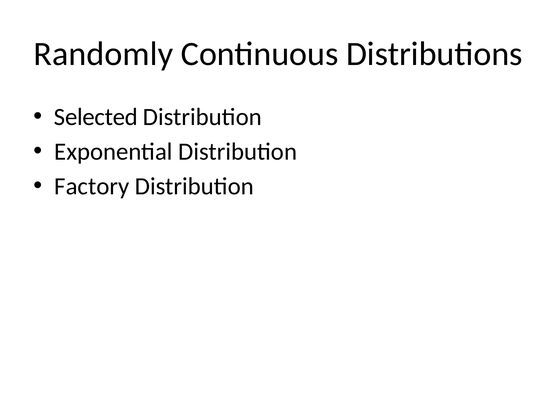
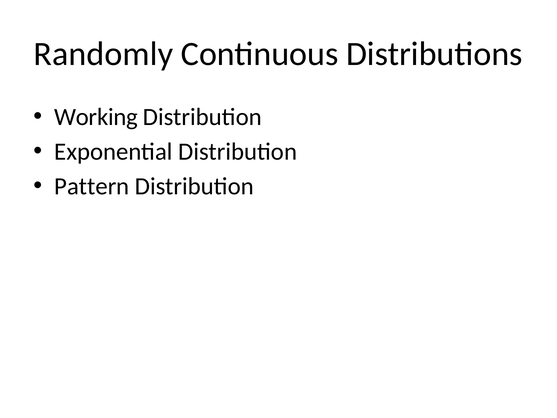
Selected: Selected -> Working (96, 117)
Factory: Factory -> Pattern (92, 186)
